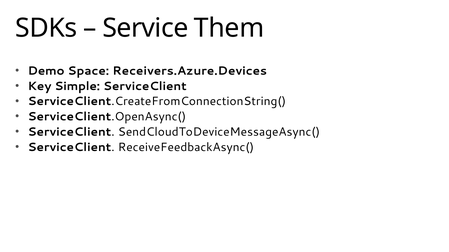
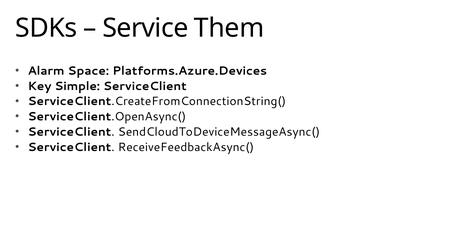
Demo: Demo -> Alarm (46, 71)
Receivers.Azure.Devices: Receivers.Azure.Devices -> Platforms.Azure.Devices (190, 71)
